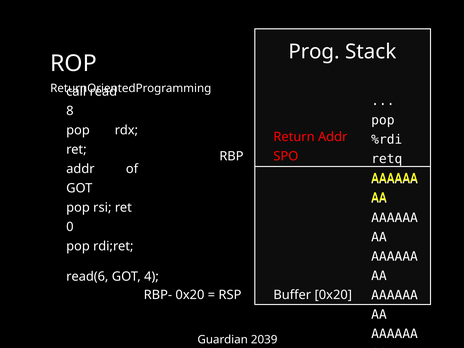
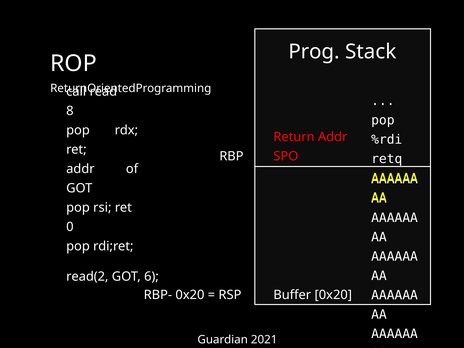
read(6: read(6 -> read(2 (87, 277)
4: 4 -> 6 (151, 277)
2039: 2039 -> 2021 (264, 340)
